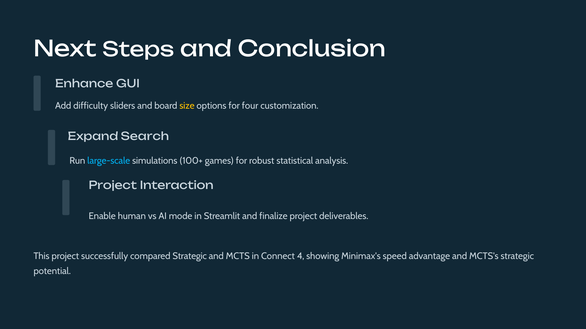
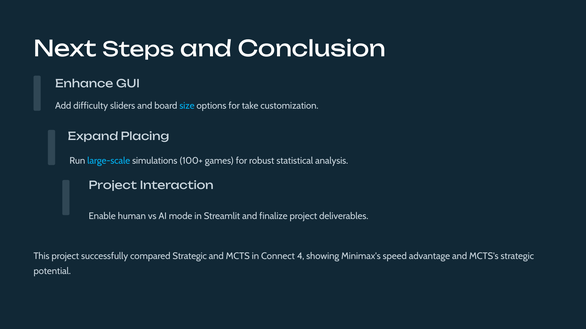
size colour: yellow -> light blue (187, 106)
four: four -> take (250, 106)
Search: Search -> Placing (145, 137)
